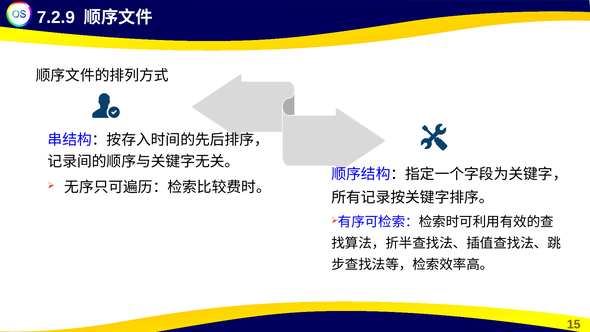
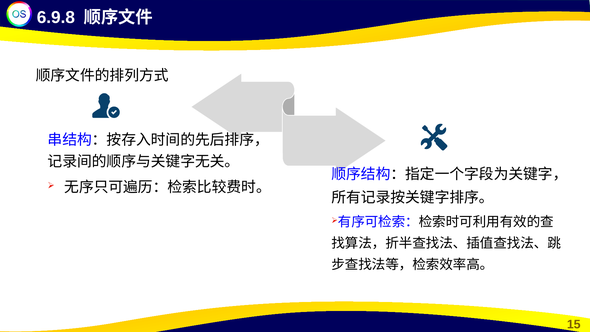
7.2.9: 7.2.9 -> 6.9.8 (56, 18)
